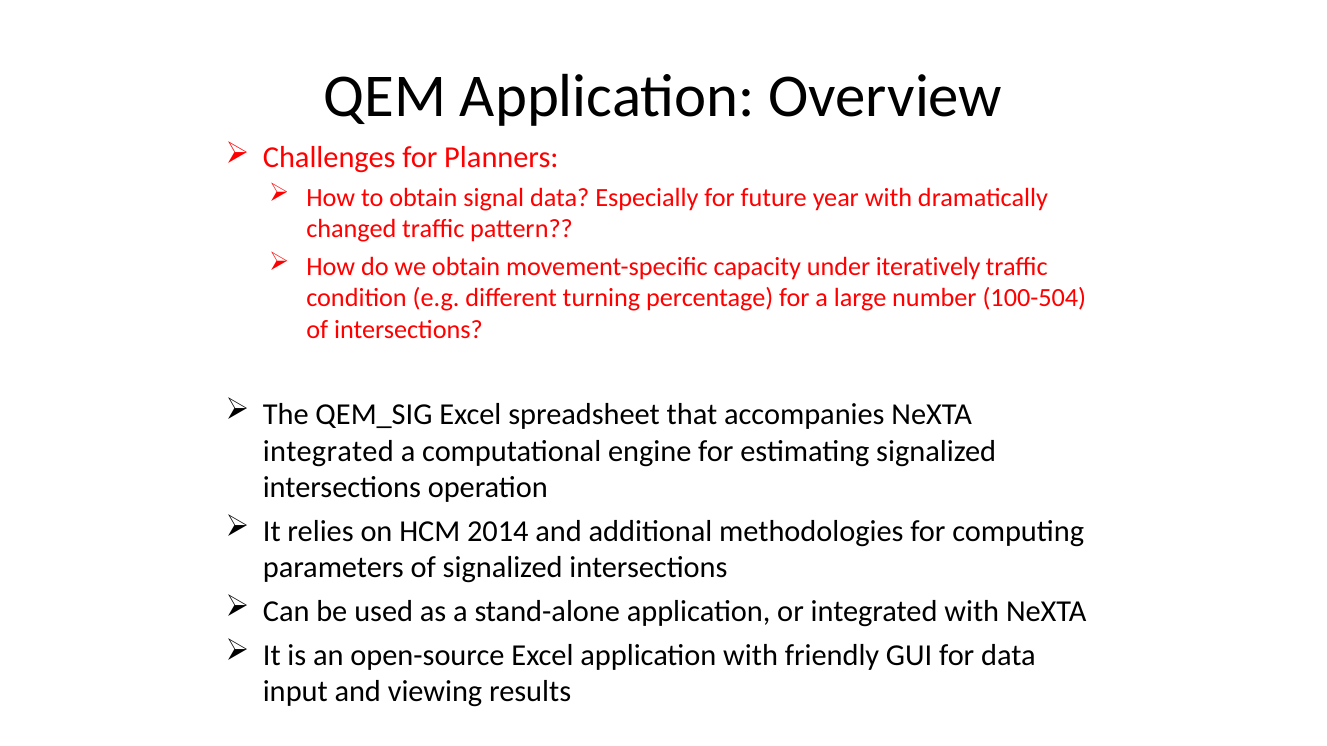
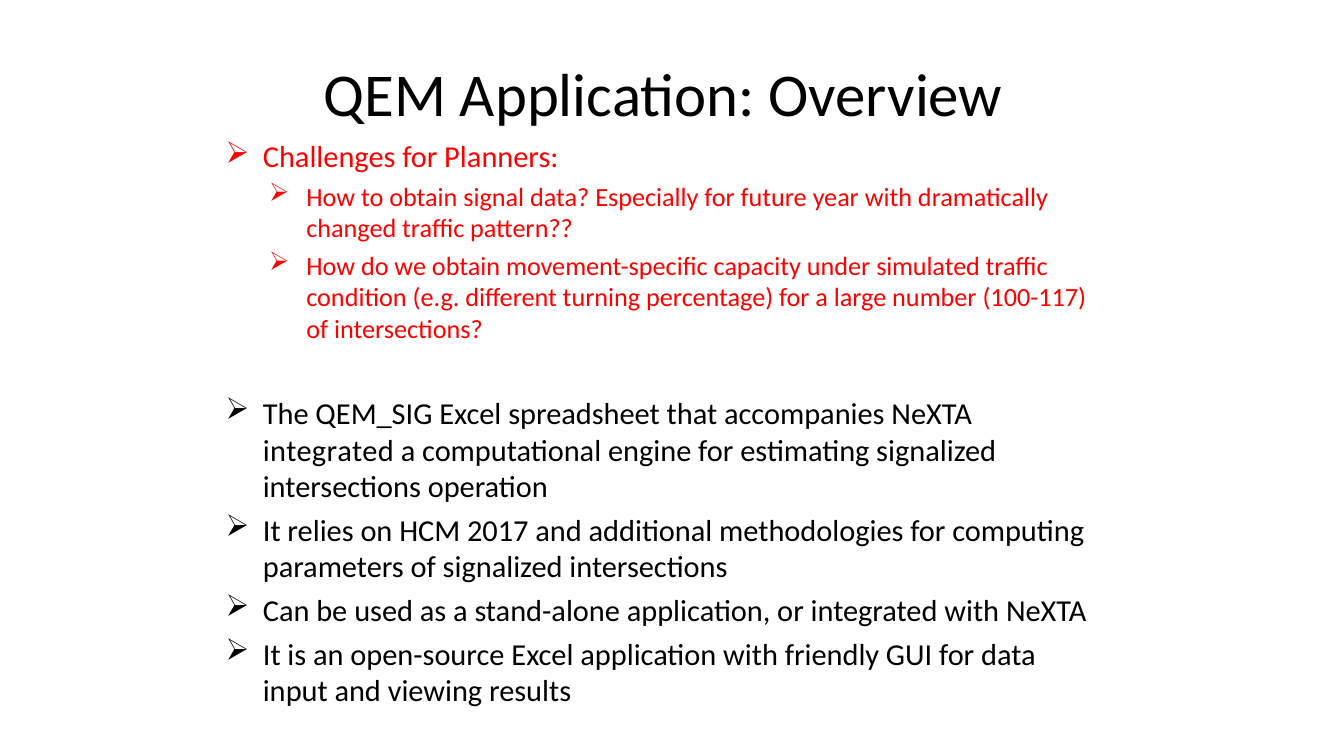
iteratively: iteratively -> simulated (928, 267)
100-504: 100-504 -> 100-117 (1034, 298)
2014: 2014 -> 2017 (498, 532)
